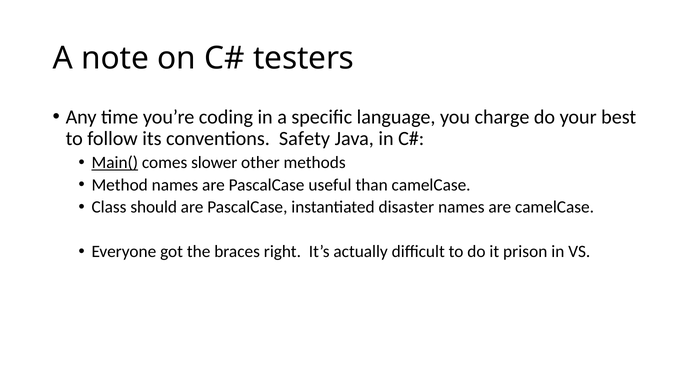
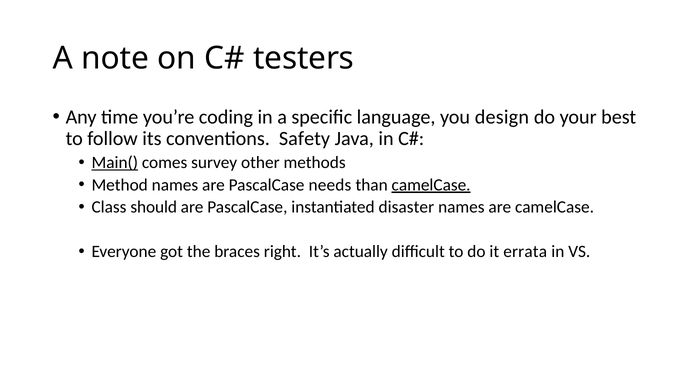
charge: charge -> design (502, 117)
slower: slower -> survey (214, 162)
useful: useful -> needs (330, 185)
camelCase underline: none -> present (431, 185)
prison: prison -> errata (525, 251)
